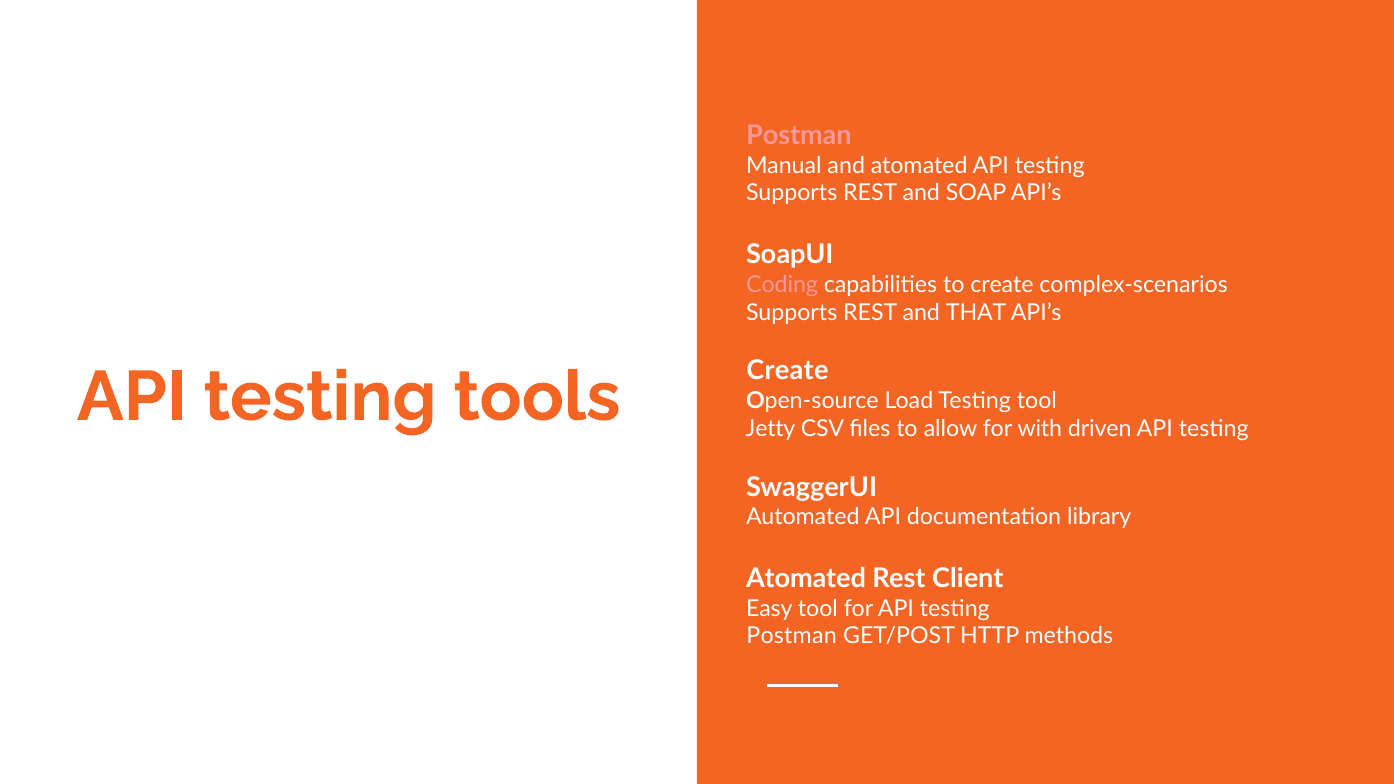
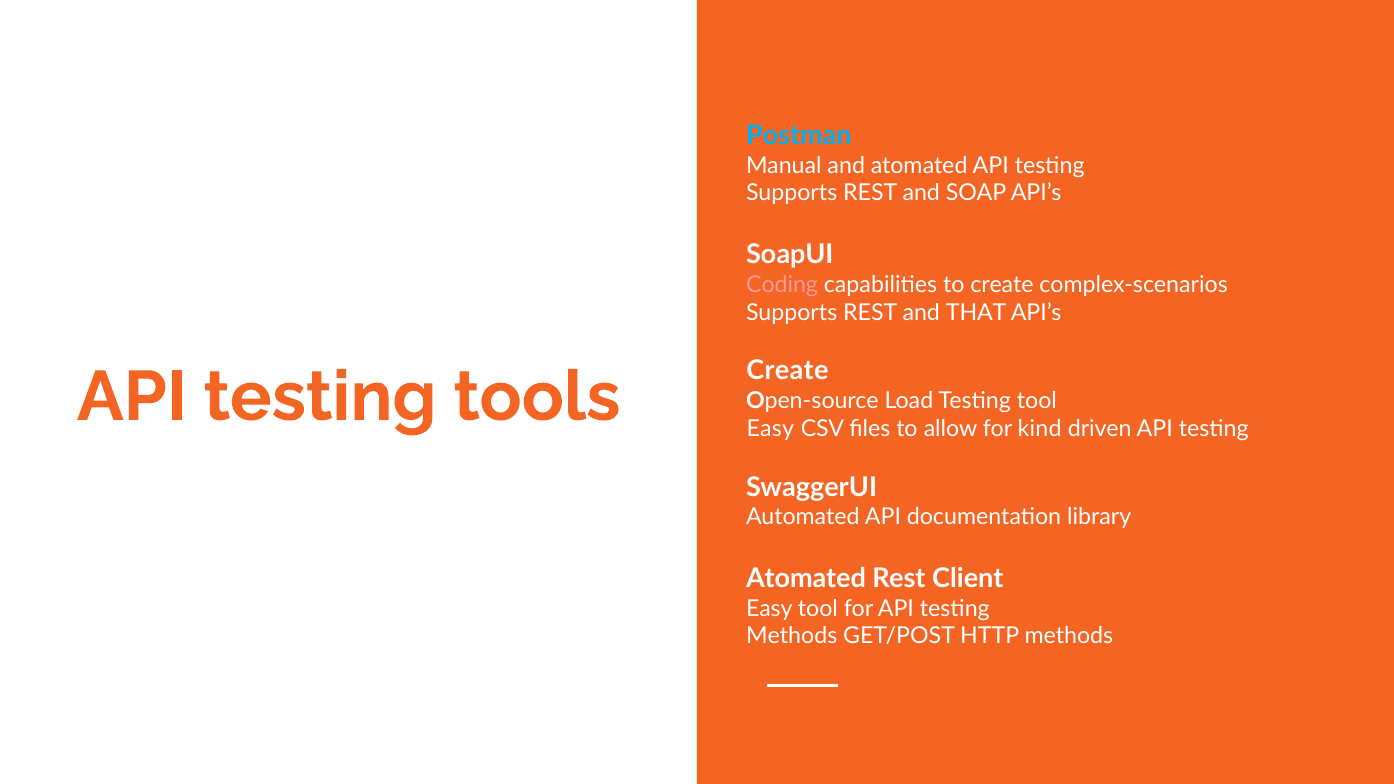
Postman colour: pink -> light blue (799, 136)
Jetty: Jetty -> Easy (770, 429)
with: with -> kind (1040, 429)
Postman: Postman -> Methods (792, 636)
